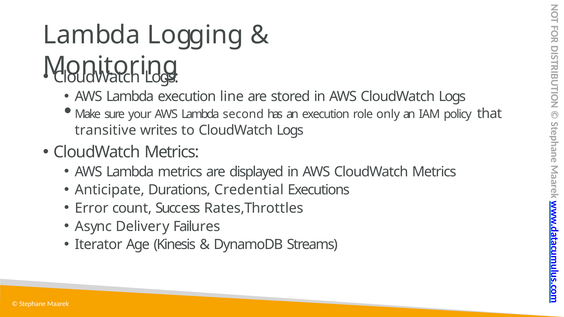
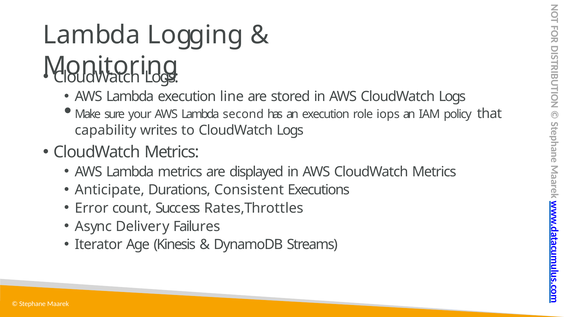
only: only -> iops (388, 114)
transitive: transitive -> capability (106, 130)
Credential: Credential -> Consistent (249, 190)
